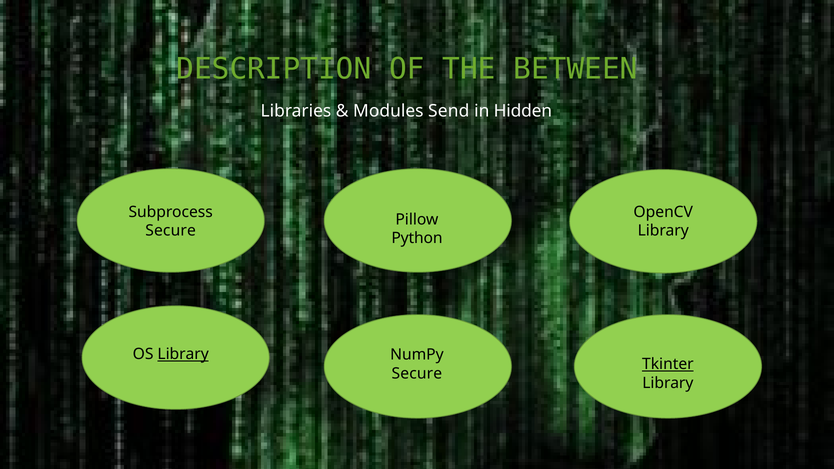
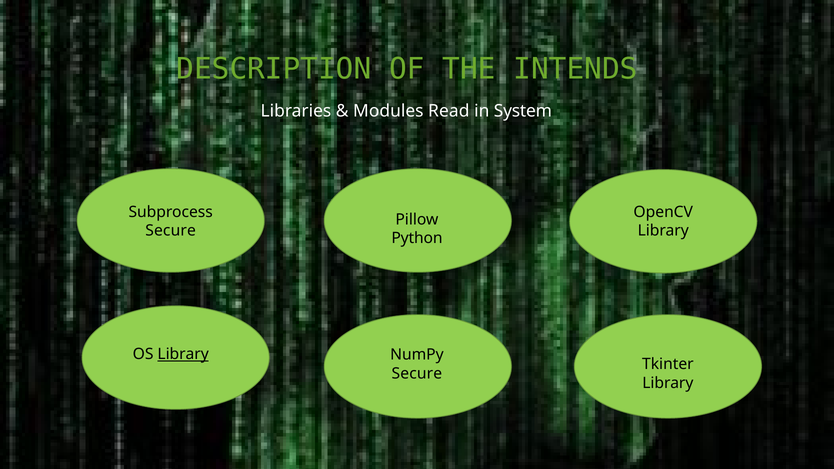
BETWEEN: BETWEEN -> INTENDS (575, 69)
Send: Send -> Read (449, 111)
Hidden: Hidden -> System (523, 111)
Tkinter underline: present -> none (668, 364)
